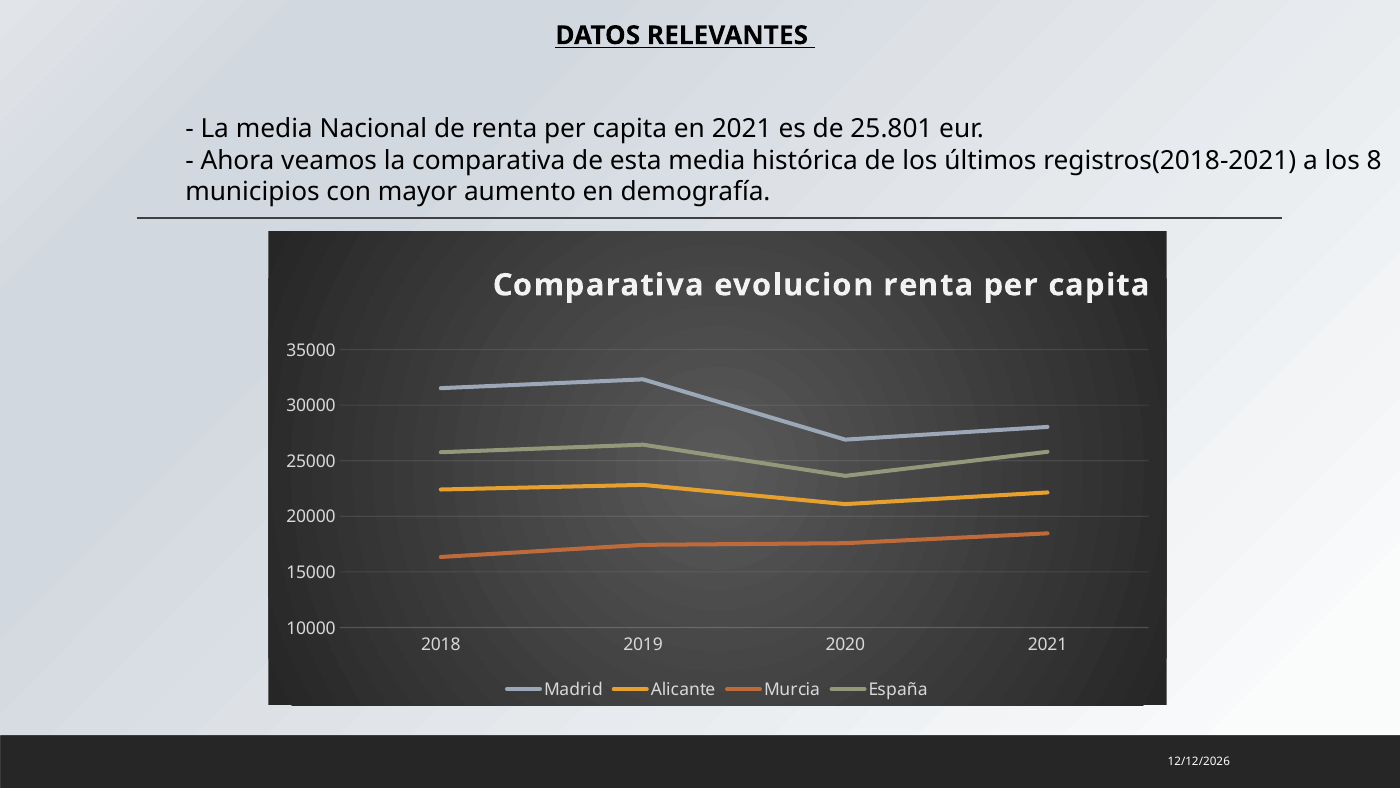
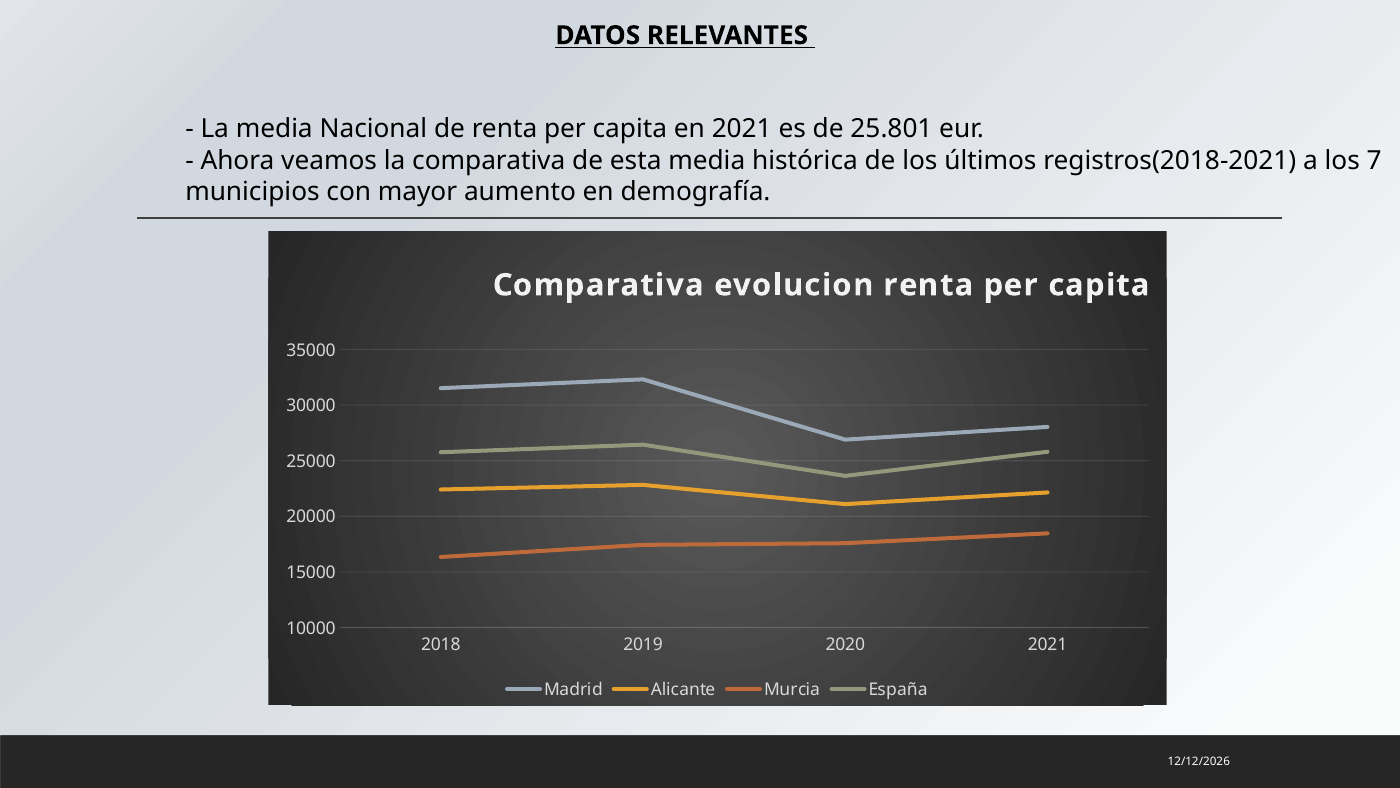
8: 8 -> 7 (1374, 160)
